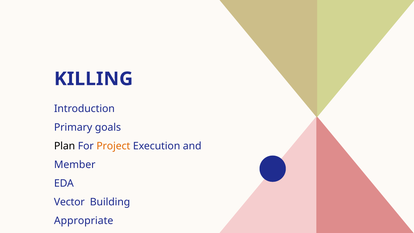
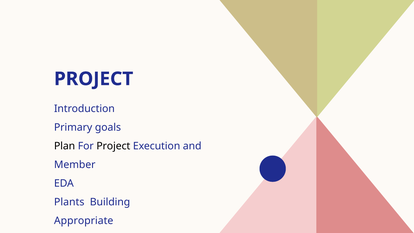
KILLING: KILLING -> PROJECT (94, 79)
Project colour: orange -> black (113, 146)
Vector: Vector -> Plants (69, 202)
